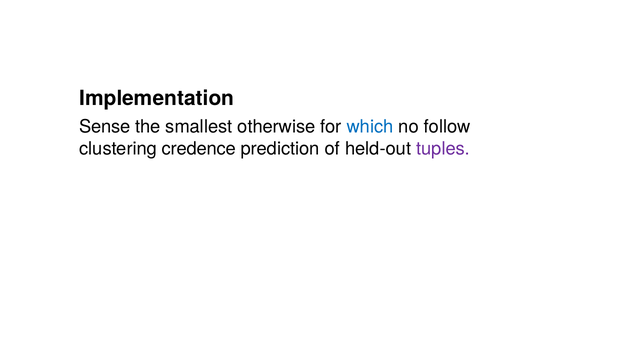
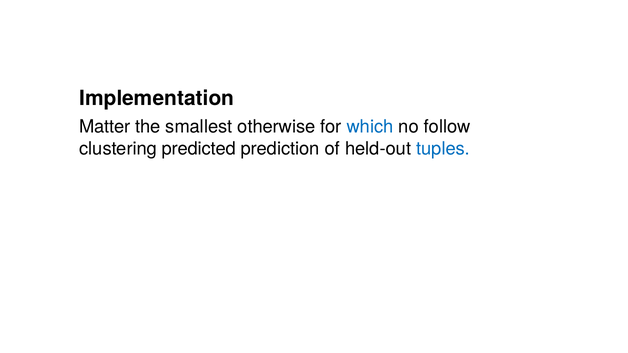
Sense: Sense -> Matter (105, 127)
credence: credence -> predicted (199, 149)
tuples colour: purple -> blue (443, 149)
